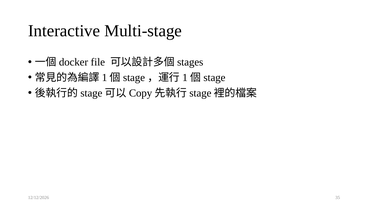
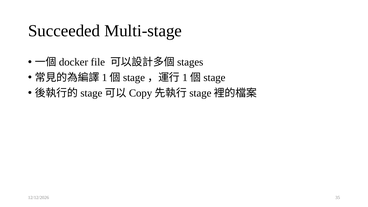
Interactive: Interactive -> Succeeded (64, 31)
